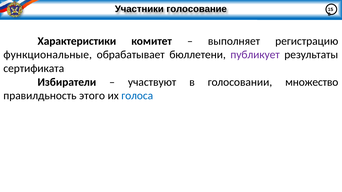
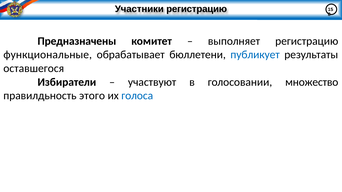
Участники голосование: голосование -> регистрацию (197, 9)
Характеристики: Характеристики -> Предназначены (77, 41)
публикует colour: purple -> blue (255, 55)
сертификата: сертификата -> оставшегося (34, 69)
